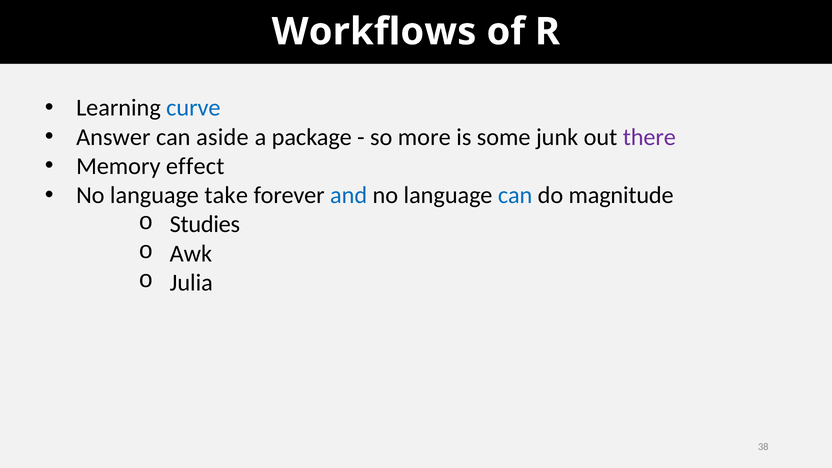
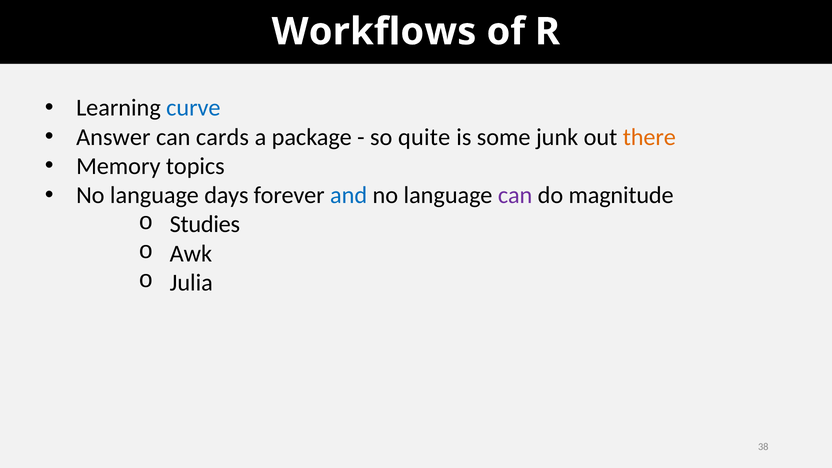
aside: aside -> cards (222, 137)
more: more -> quite (424, 137)
there colour: purple -> orange (649, 137)
effect: effect -> topics (195, 166)
take: take -> days (226, 195)
can colour: blue -> purple (515, 195)
